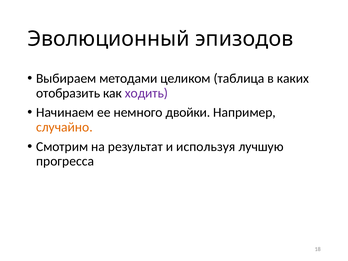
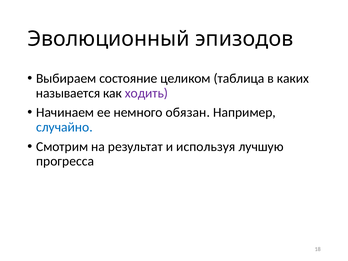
методами: методами -> состояние (128, 78)
отобразить: отобразить -> называется (68, 93)
двойки: двойки -> обязан (188, 113)
случайно colour: orange -> blue (64, 127)
